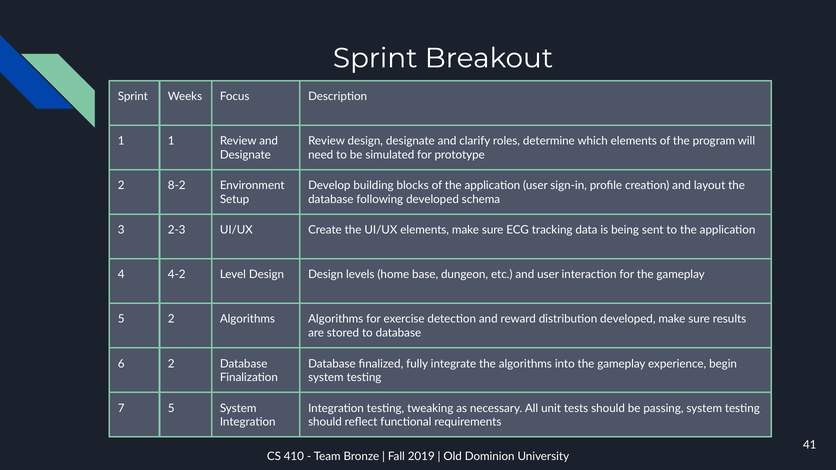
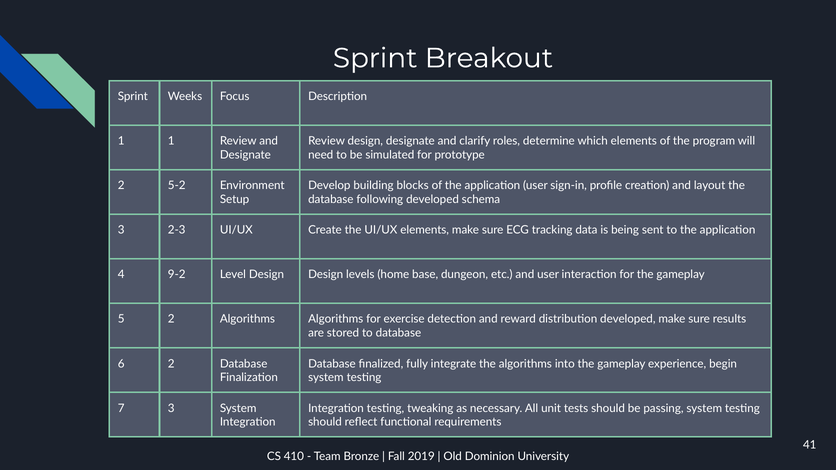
8-2: 8-2 -> 5-2 (177, 186)
4-2: 4-2 -> 9-2 (177, 275)
7 5: 5 -> 3 (171, 408)
